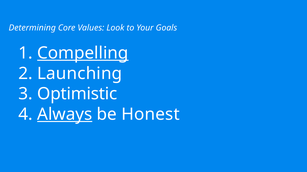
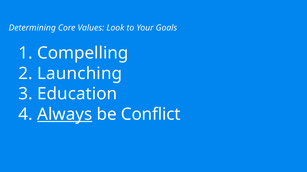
Compelling underline: present -> none (83, 53)
Optimistic: Optimistic -> Education (77, 94)
Honest: Honest -> Conflict (151, 115)
